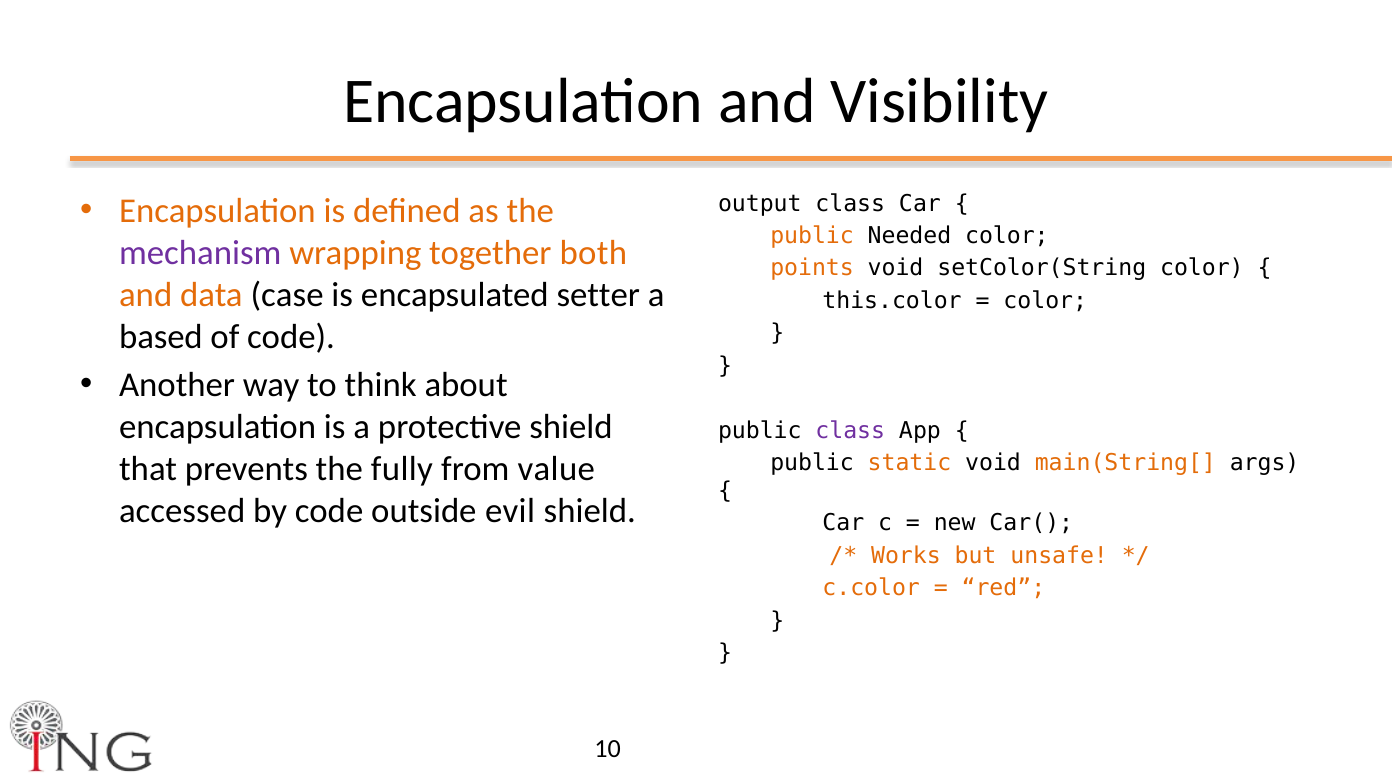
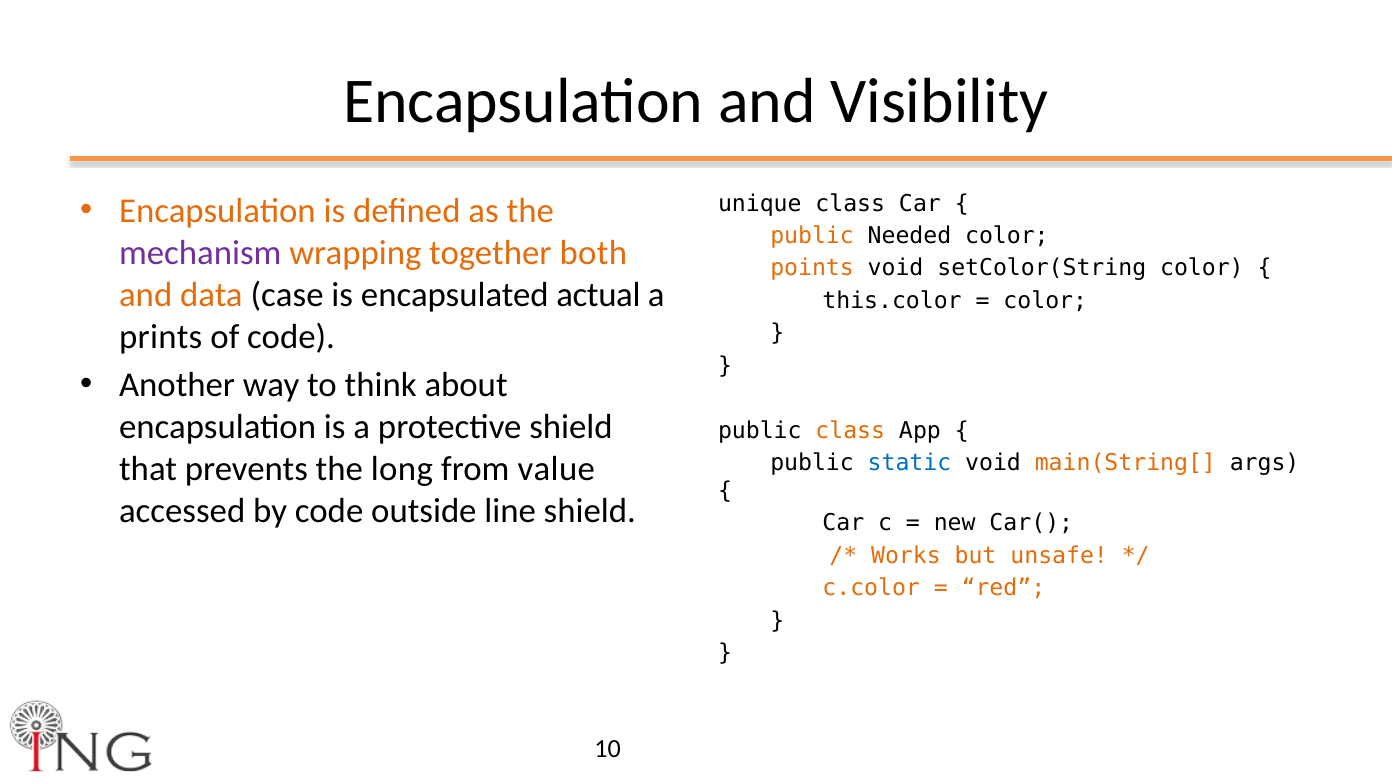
output: output -> unique (760, 203)
setter: setter -> actual (598, 295)
based: based -> prints (161, 337)
class colour: purple -> orange (850, 430)
static colour: orange -> blue (909, 463)
fully: fully -> long (402, 469)
evil: evil -> line (510, 511)
